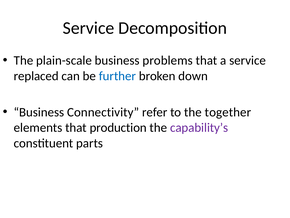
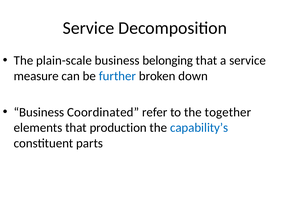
problems: problems -> belonging (168, 60)
replaced: replaced -> measure (36, 76)
Connectivity: Connectivity -> Coordinated (103, 112)
capability’s colour: purple -> blue (199, 127)
